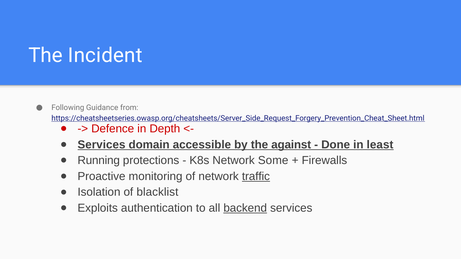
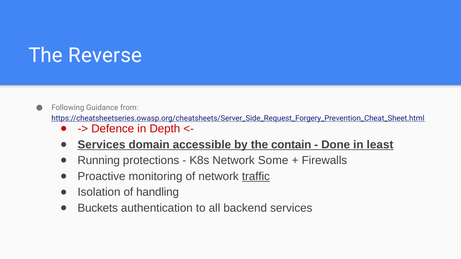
Incident: Incident -> Reverse (105, 56)
against: against -> contain (291, 145)
blacklist: blacklist -> handling (158, 192)
Exploits: Exploits -> Buckets (98, 208)
backend underline: present -> none (245, 208)
